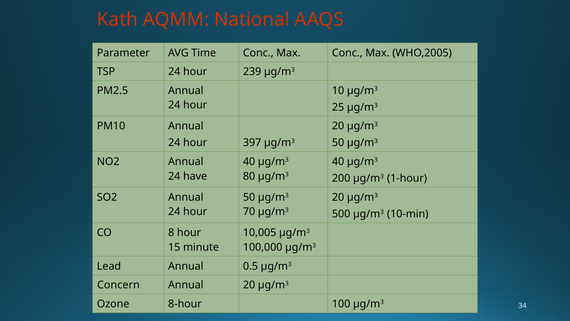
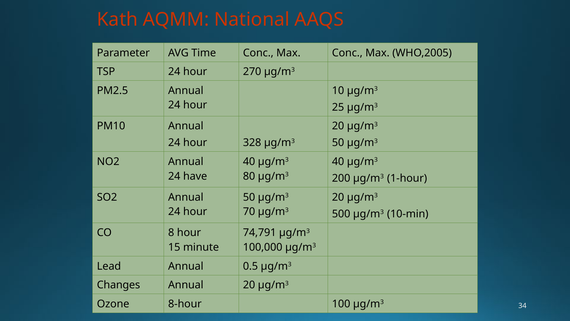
239: 239 -> 270 (252, 72)
397: 397 -> 328 (252, 143)
10,005: 10,005 -> 74,791 (260, 232)
Concern: Concern -> Changes (119, 285)
